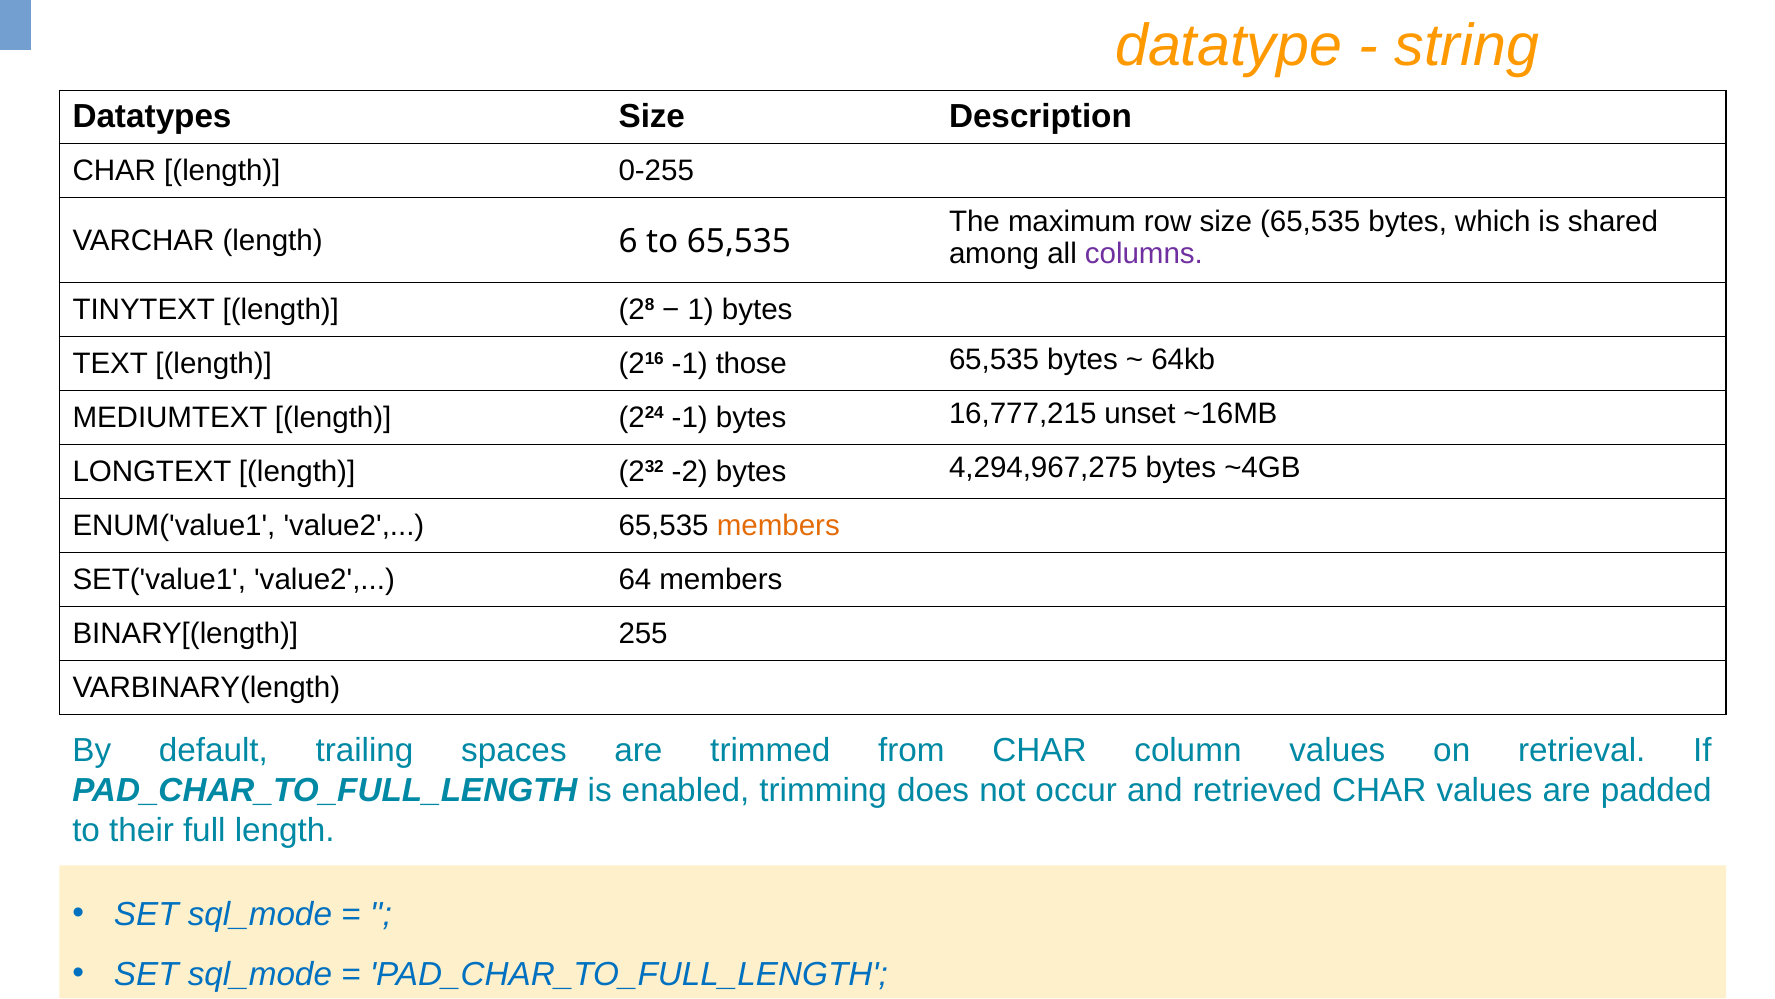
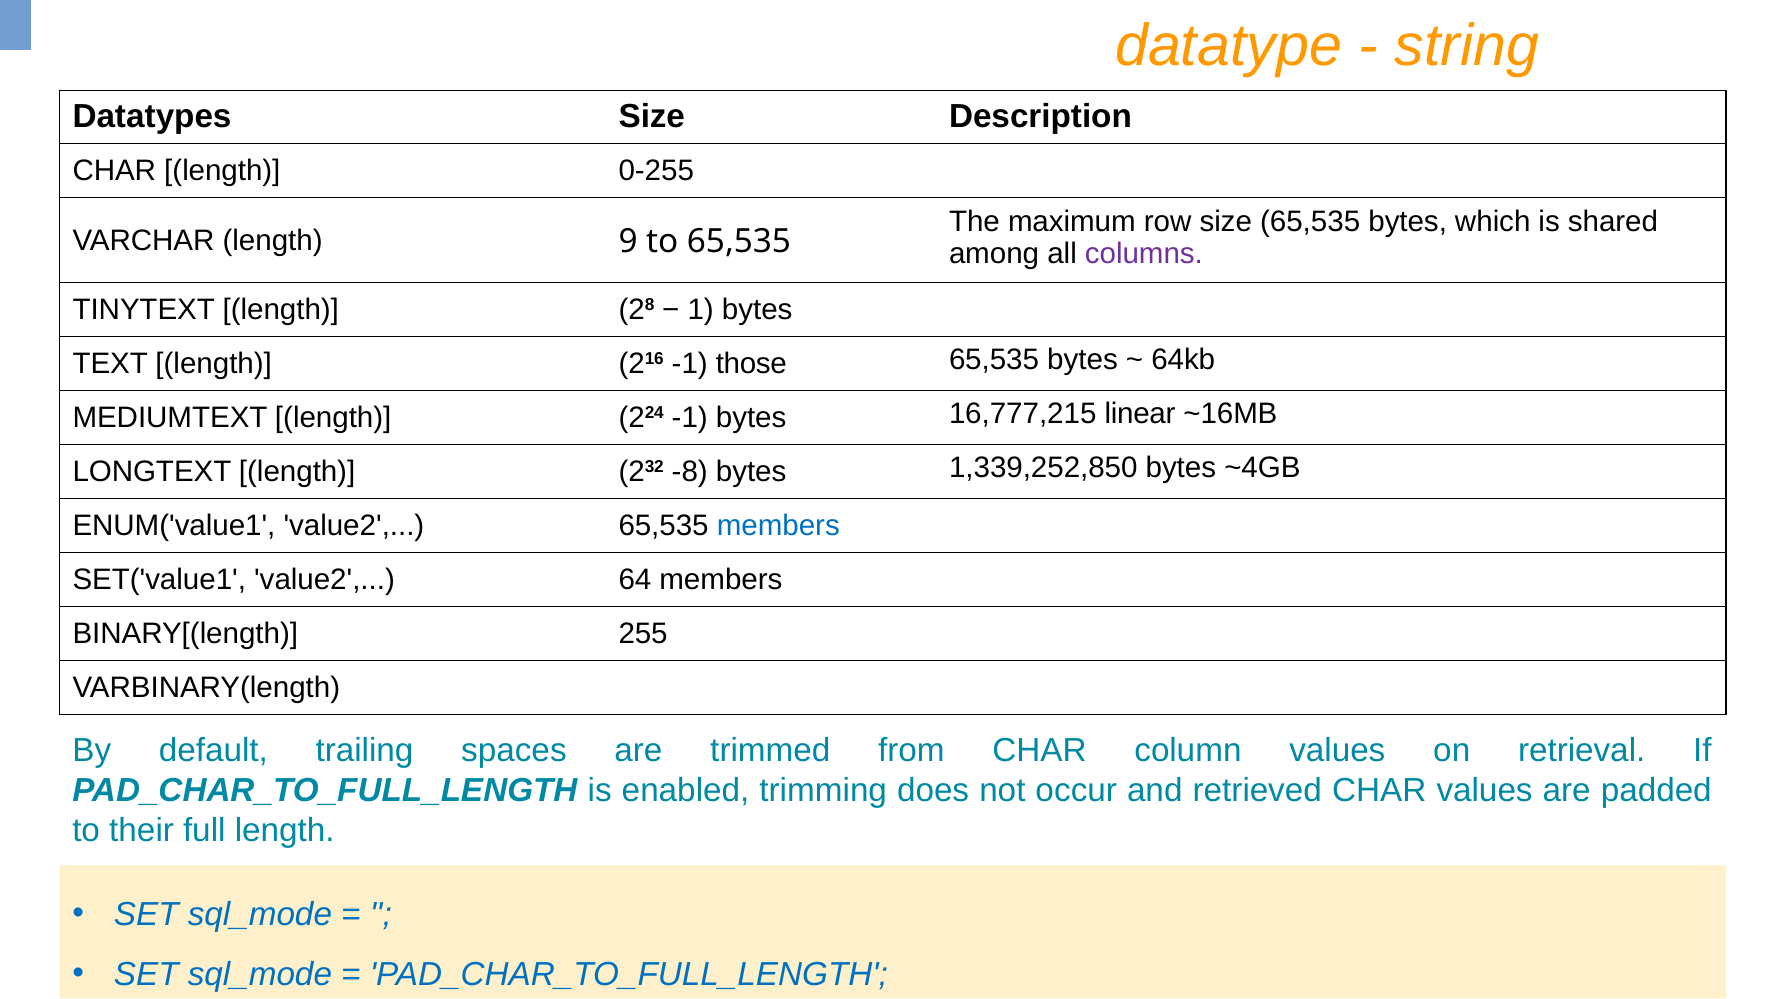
6: 6 -> 9 (628, 242)
unset: unset -> linear (1140, 413)
-2: -2 -> -8 (690, 471)
4,294,967,275: 4,294,967,275 -> 1,339,252,850 (1043, 467)
members colour: orange -> blue (778, 525)
